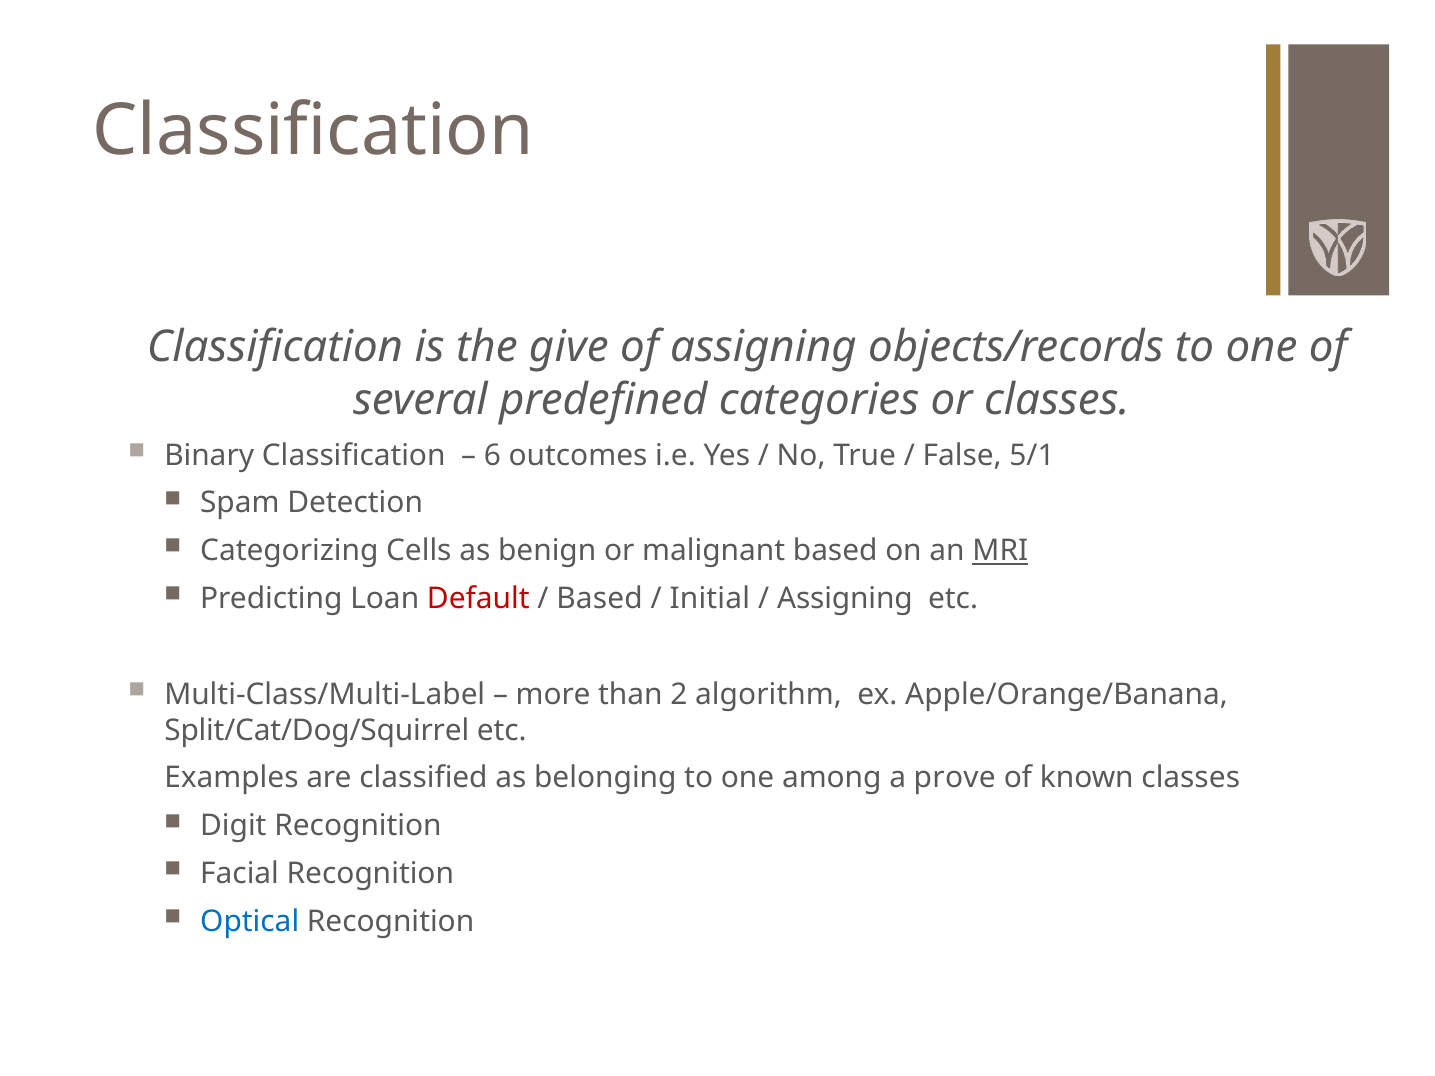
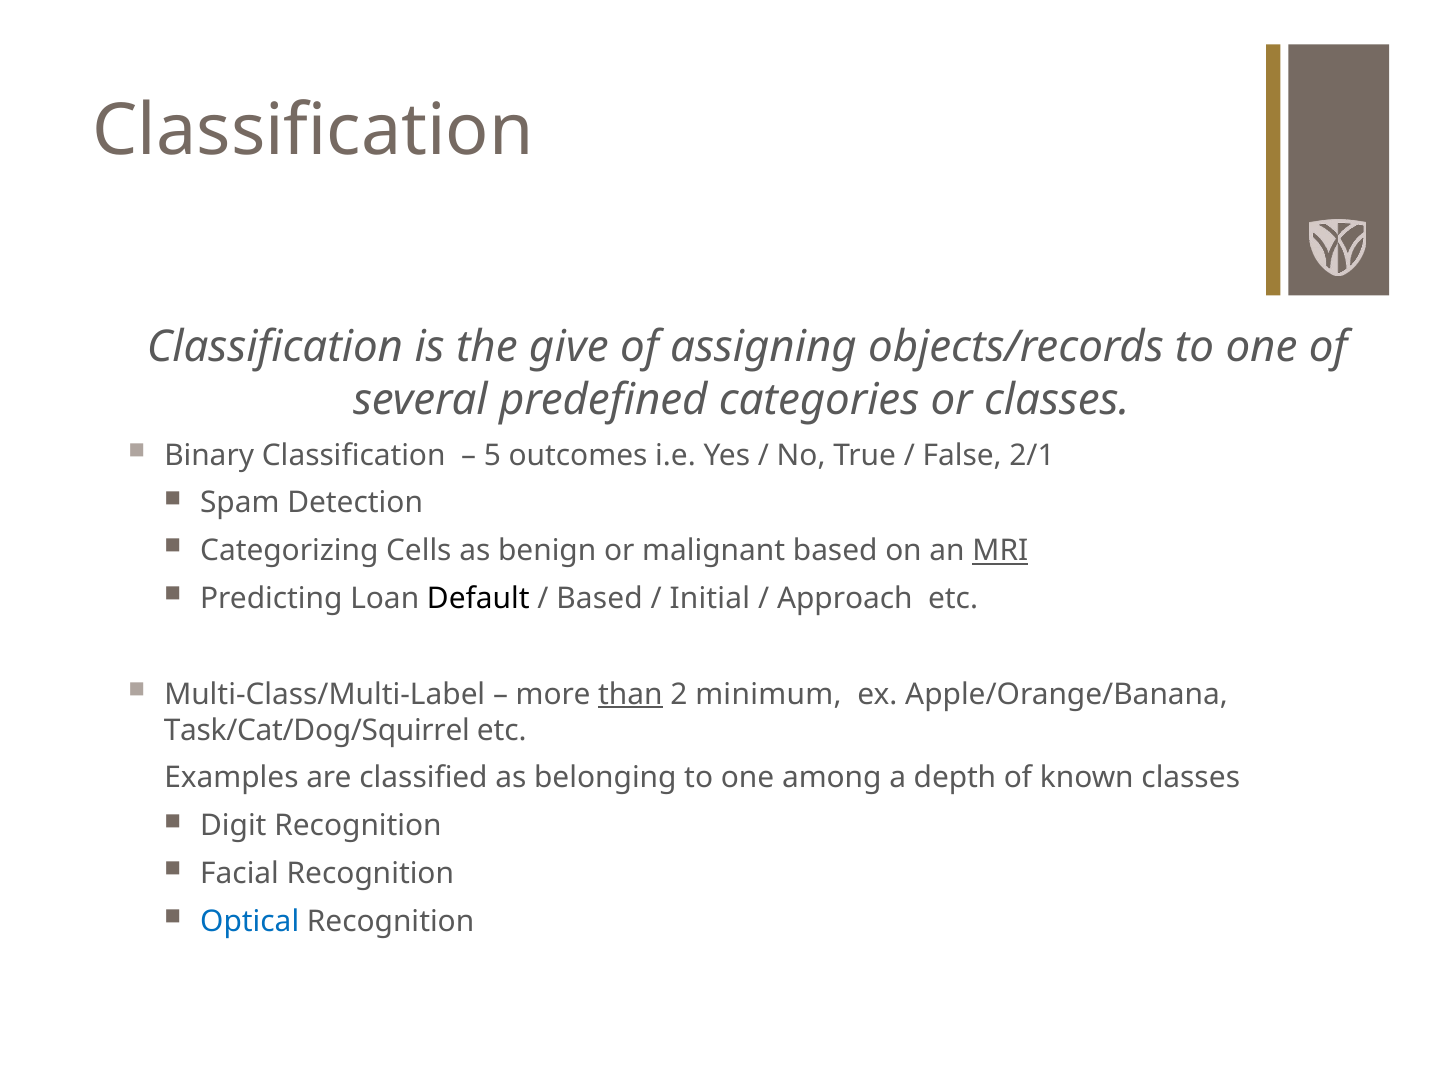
6: 6 -> 5 (492, 455)
5/1: 5/1 -> 2/1 (1032, 455)
Default colour: red -> black (478, 599)
Assigning: Assigning -> Approach (845, 599)
than underline: none -> present (630, 695)
algorithm: algorithm -> minimum (768, 695)
Split/Cat/Dog/Squirrel: Split/Cat/Dog/Squirrel -> Task/Cat/Dog/Squirrel (317, 730)
prove: prove -> depth (955, 778)
